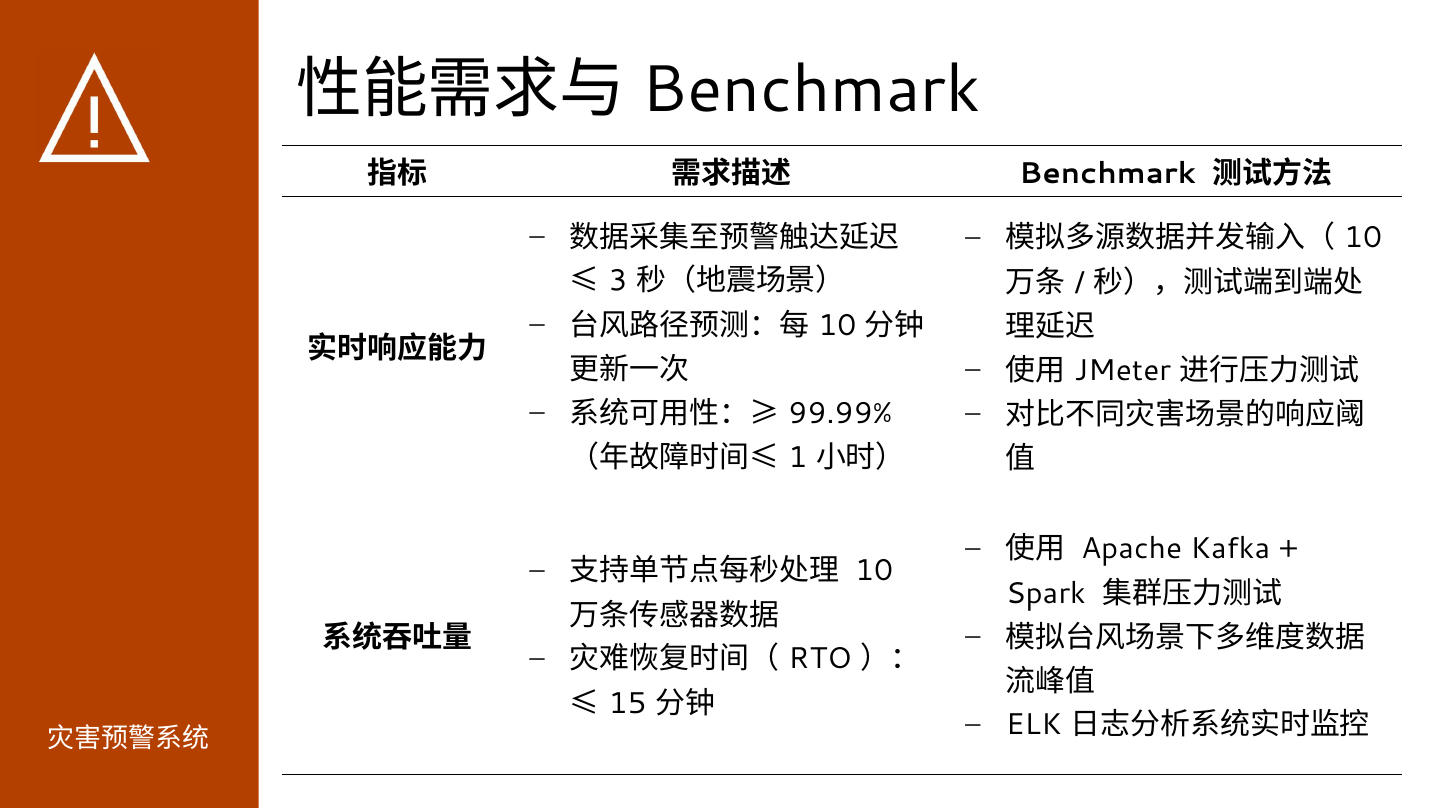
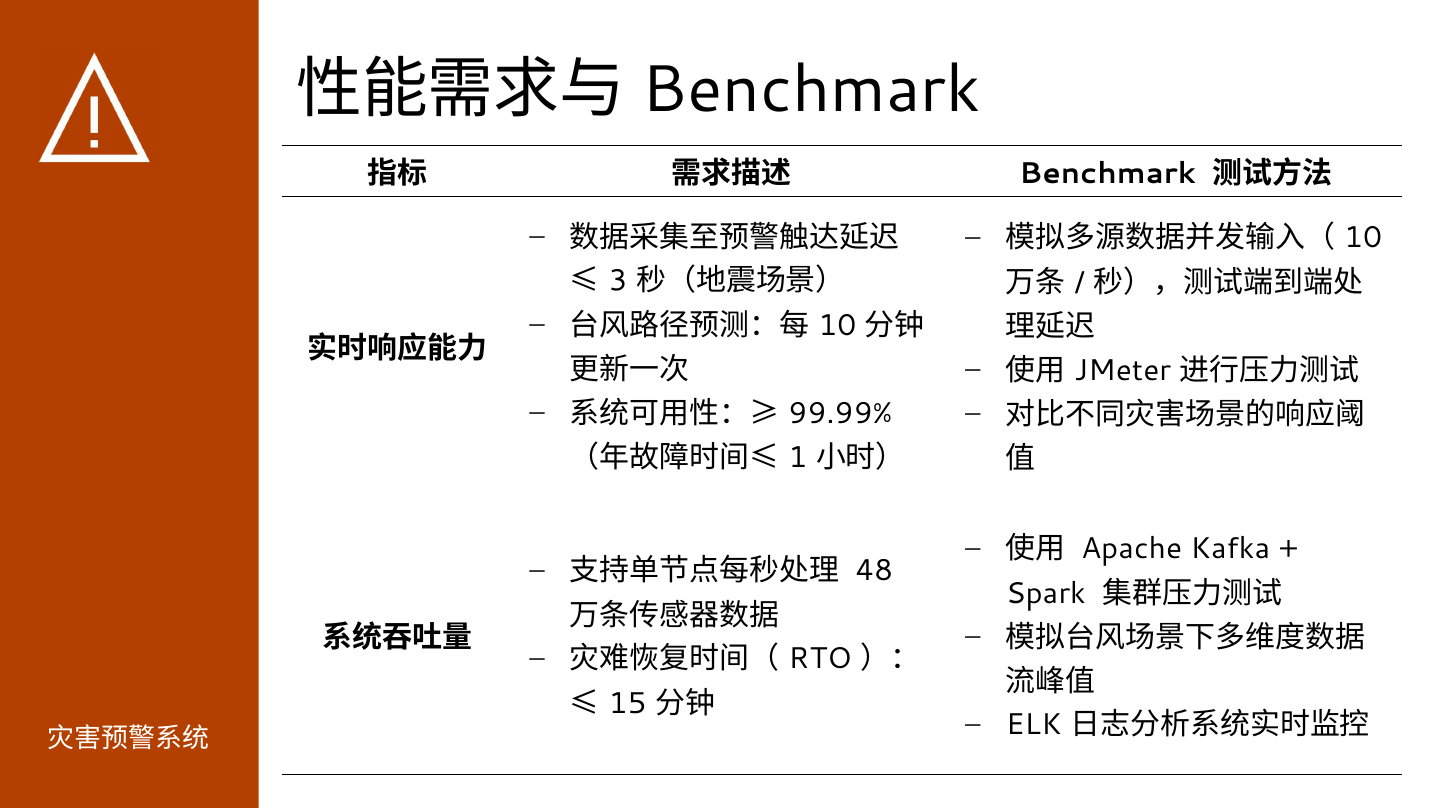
10: 10 -> 48 (874, 570)
